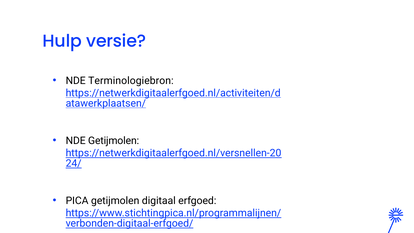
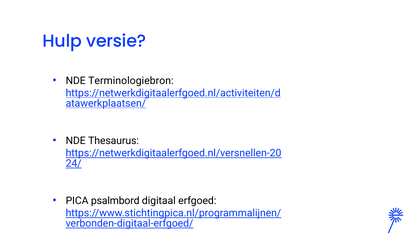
NDE Getijmolen: Getijmolen -> Thesaurus (114, 141)
PICA getijmolen: getijmolen -> psalmbord (115, 201)
